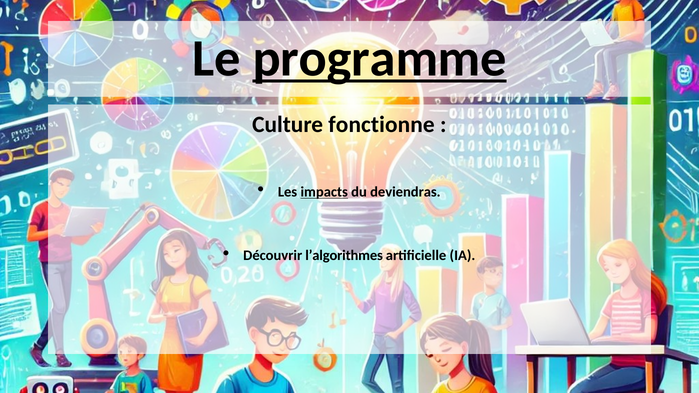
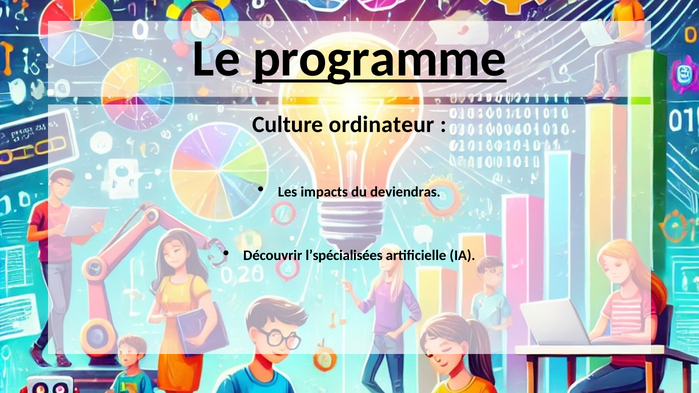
fonctionne: fonctionne -> ordinateur (381, 125)
impacts underline: present -> none (324, 192)
l’algorithmes: l’algorithmes -> l’spécialisées (344, 256)
